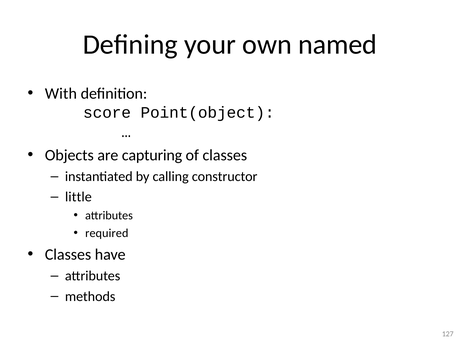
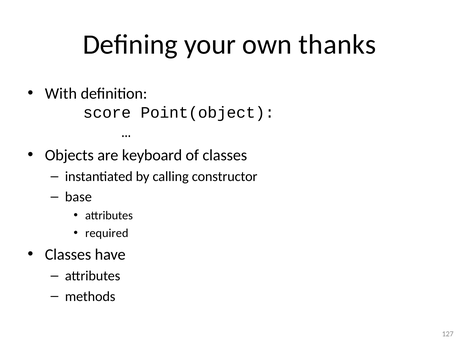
named: named -> thanks (337, 45)
capturing: capturing -> keyboard (152, 155)
little: little -> base (78, 197)
